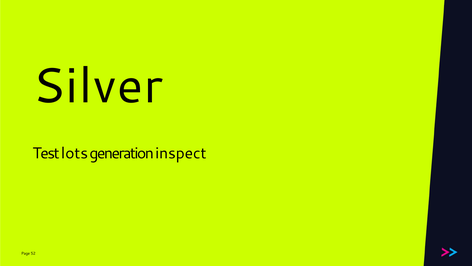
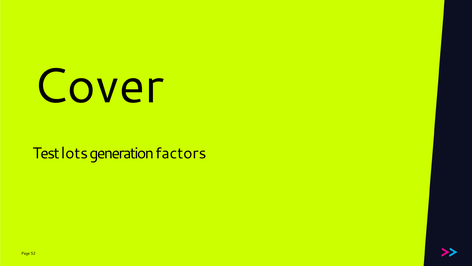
Silver: Silver -> Cover (98, 86)
inspect: inspect -> factors (181, 153)
